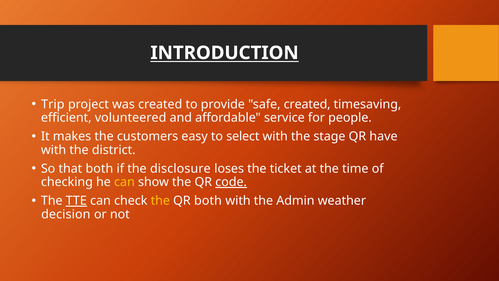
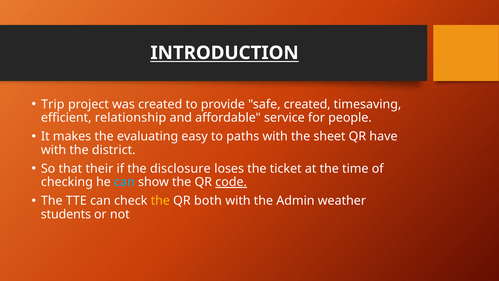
volunteered: volunteered -> relationship (131, 118)
customers: customers -> evaluating (148, 136)
select: select -> paths (243, 136)
stage: stage -> sheet (329, 136)
that both: both -> their (99, 168)
can colour: yellow -> light blue (124, 182)
TTE underline: present -> none (76, 201)
decision: decision -> students (66, 214)
